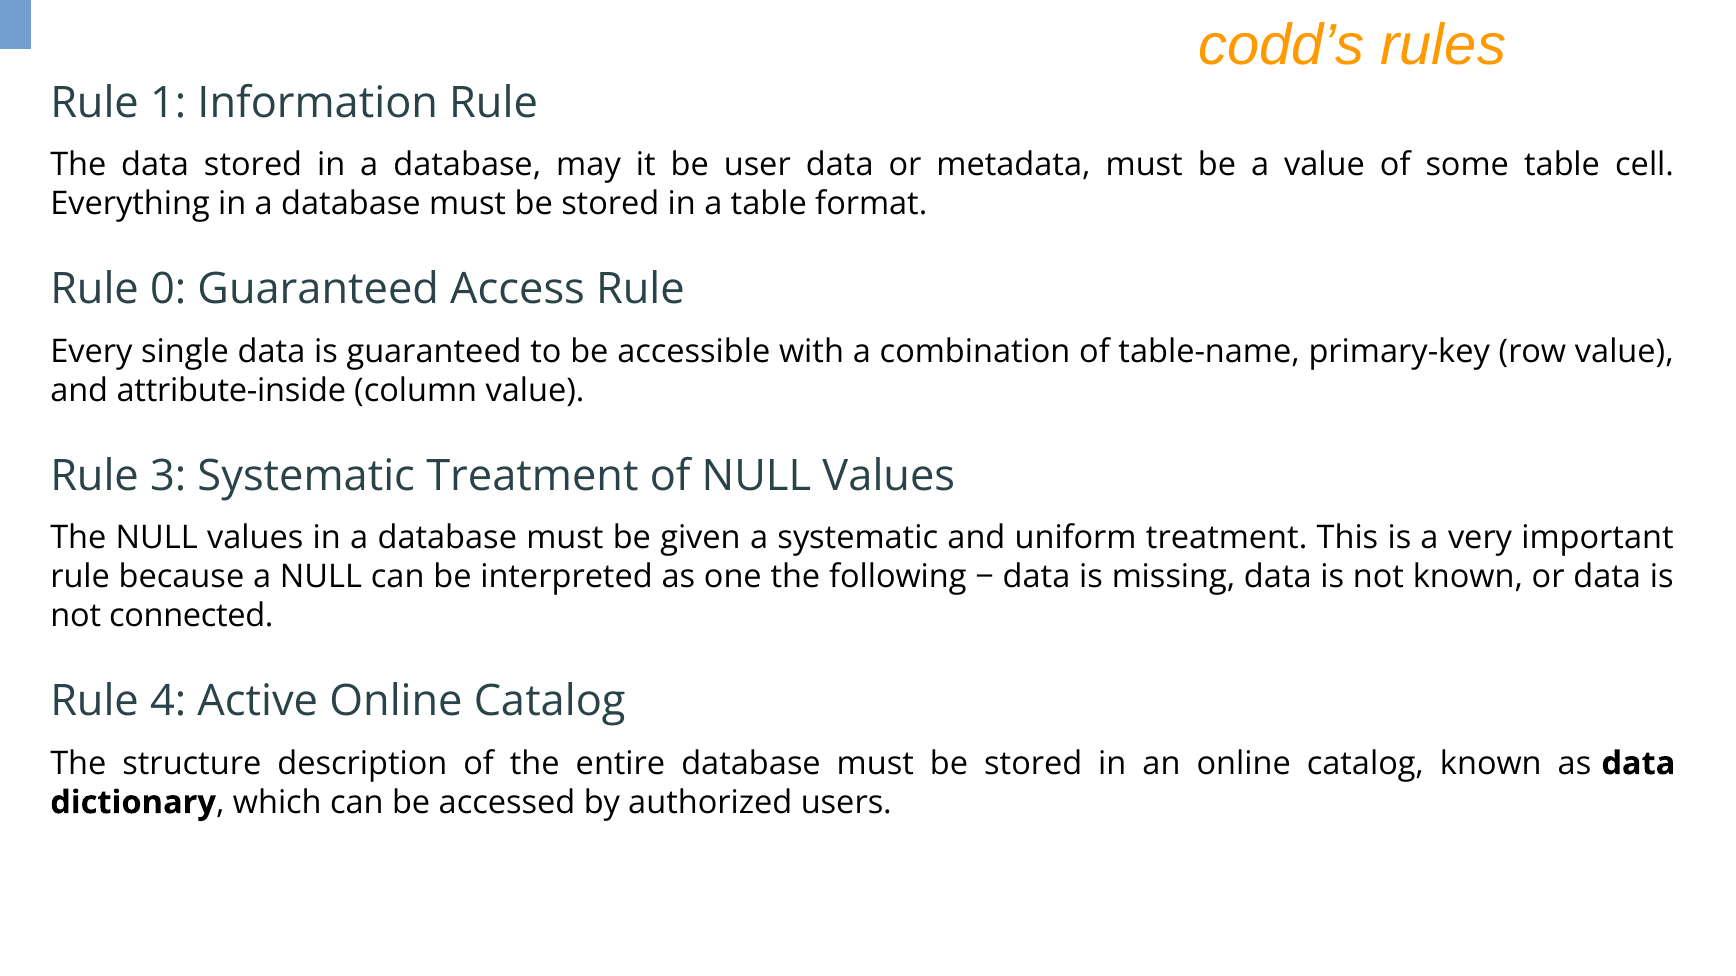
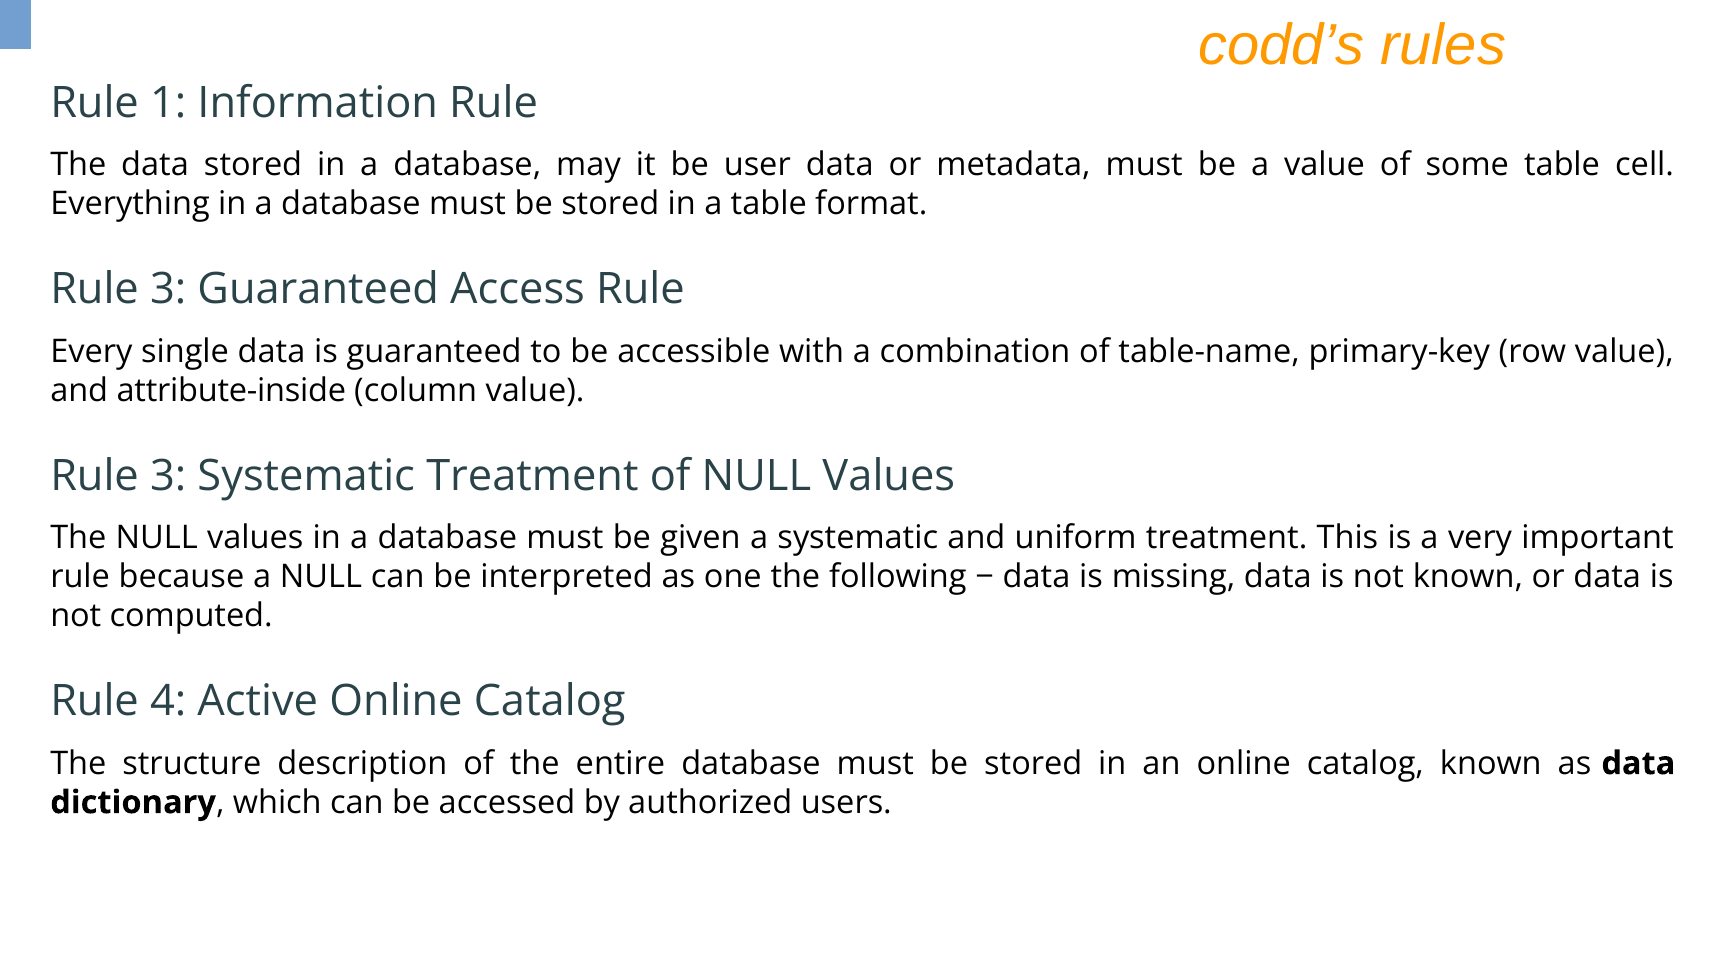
0: 0 -> 3 (168, 289)
connected: connected -> computed (191, 616)
